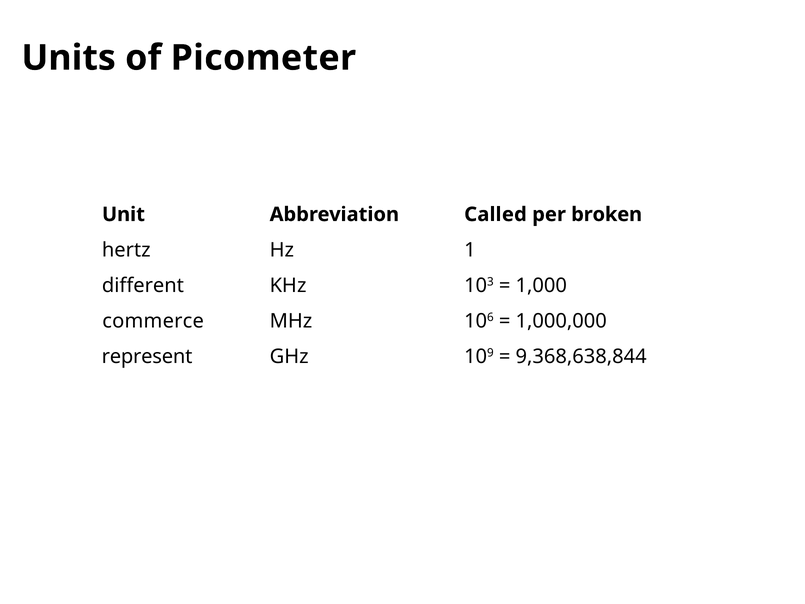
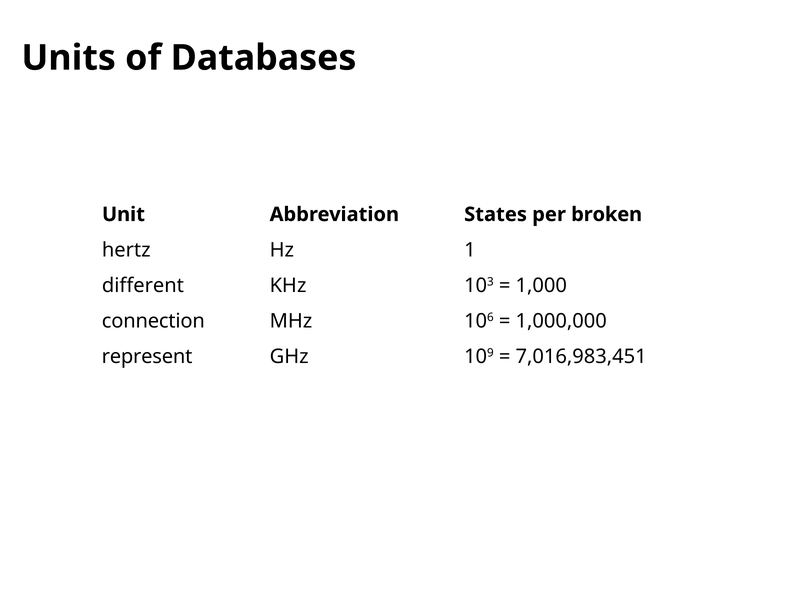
Picometer: Picometer -> Databases (264, 58)
Called: Called -> States (496, 214)
commerce: commerce -> connection (153, 321)
9,368,638,844: 9,368,638,844 -> 7,016,983,451 (581, 356)
